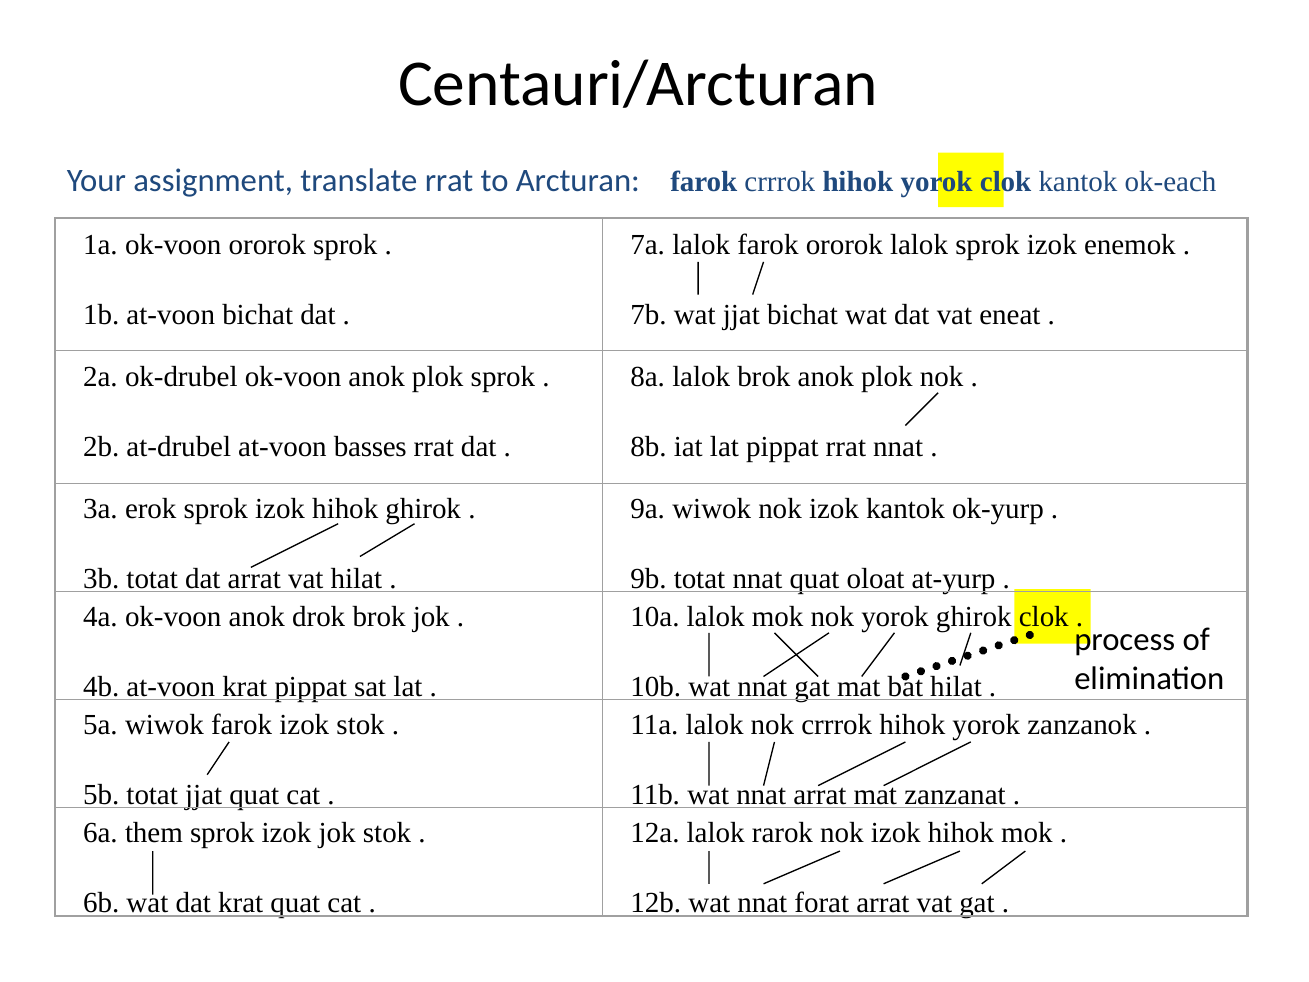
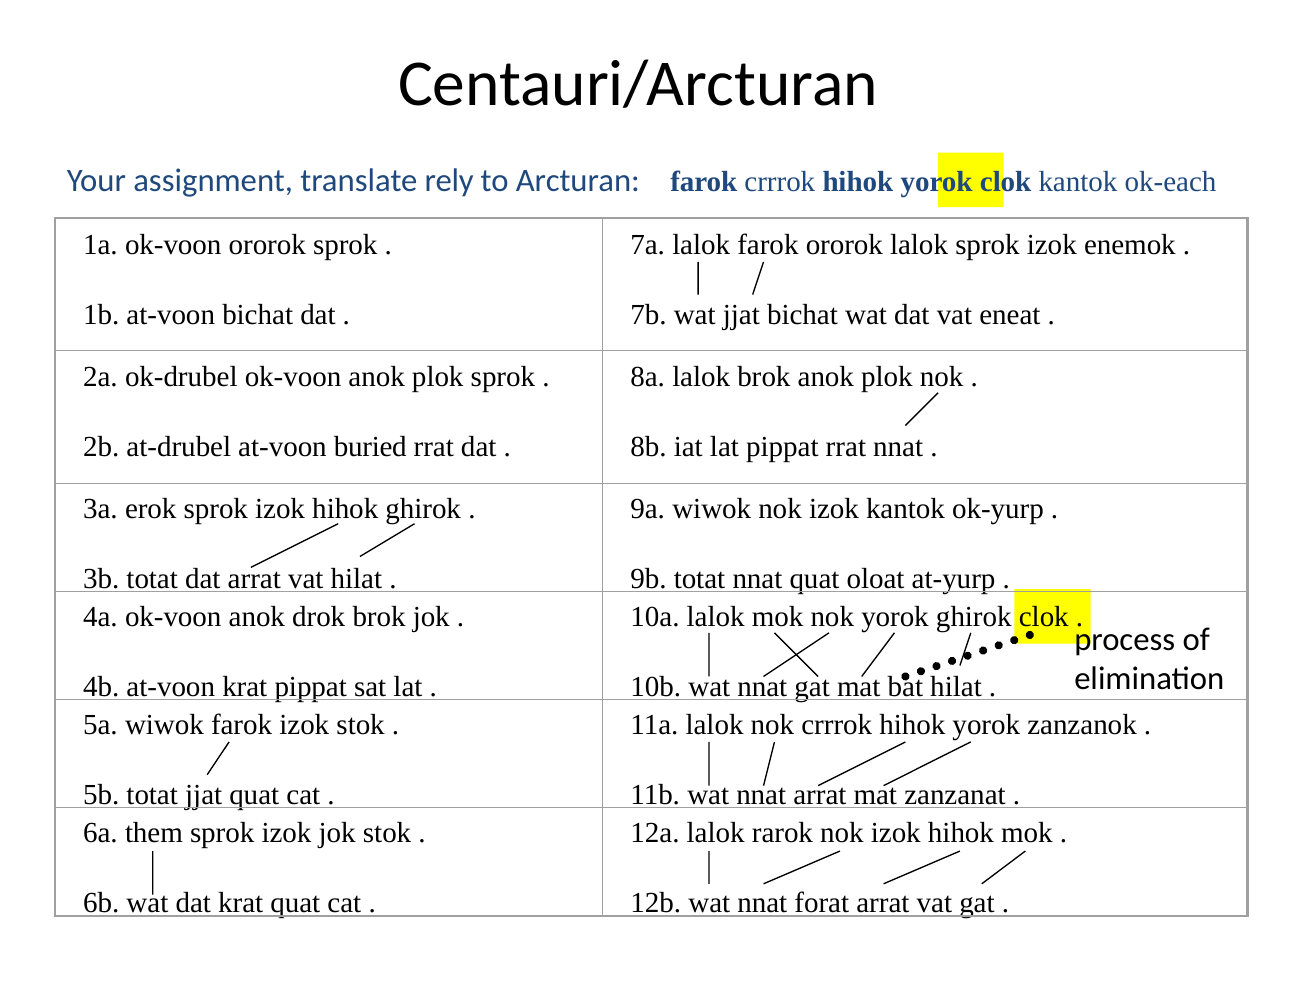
translate rrat: rrat -> rely (449, 181)
basses: basses -> buried (370, 447)
